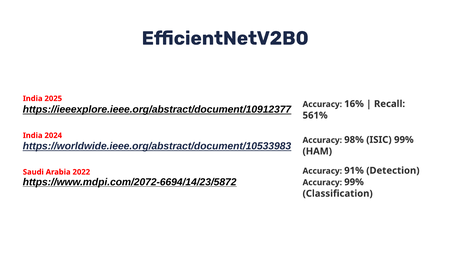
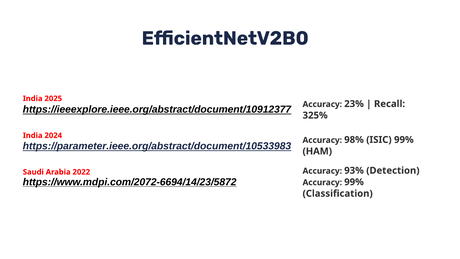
16%: 16% -> 23% (354, 104)
561%: 561% -> 325% (315, 115)
https://worldwide.ieee.org/abstract/document/10533983: https://worldwide.ieee.org/abstract/document/10533983 -> https://parameter.ieee.org/abstract/document/10533983 (157, 146)
91%: 91% -> 93% (354, 170)
